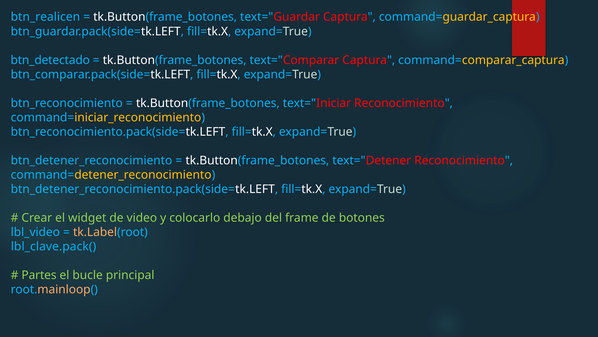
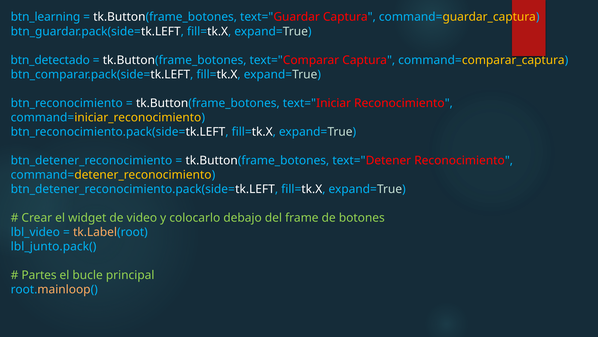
btn_realicen: btn_realicen -> btn_learning (45, 17)
lbl_clave.pack(: lbl_clave.pack( -> lbl_junto.pack( (54, 246)
